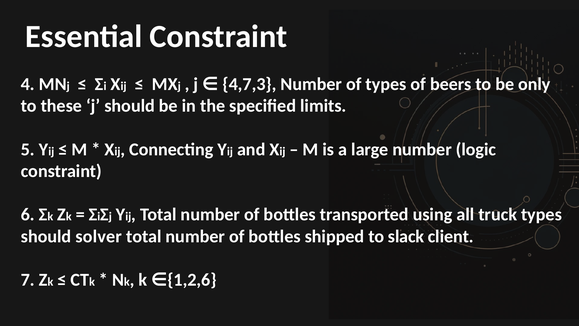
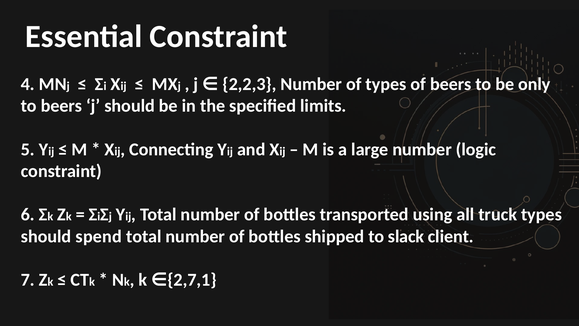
4,7,3: 4,7,3 -> 2,2,3 (249, 84)
to these: these -> beers (61, 106)
solver: solver -> spend (99, 236)
1,2,6: 1,2,6 -> 2,7,1 (192, 280)
